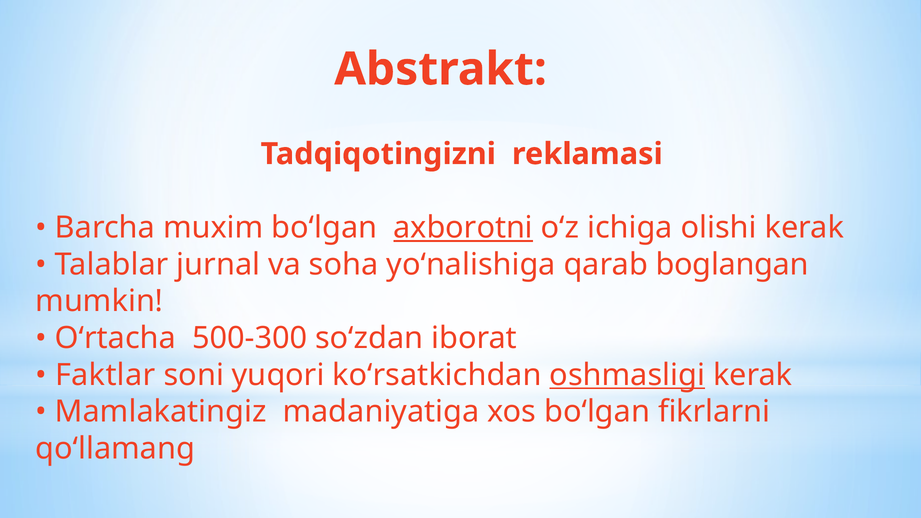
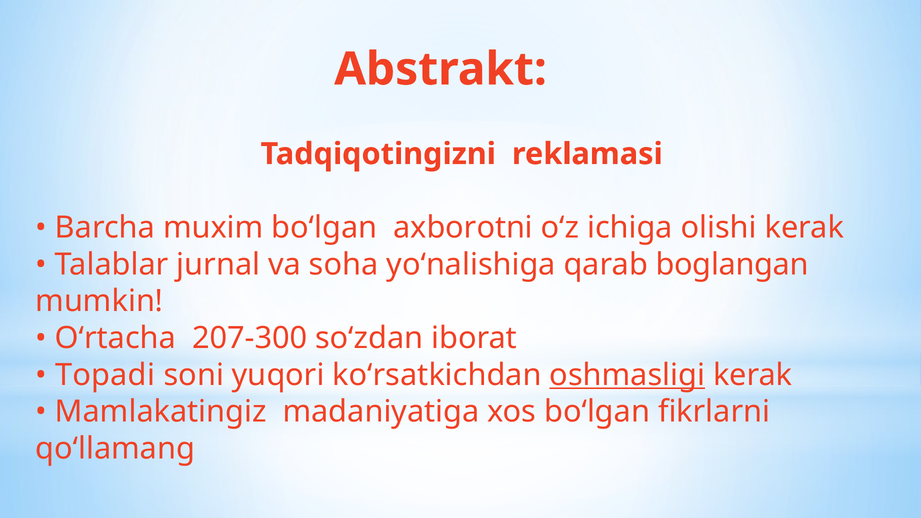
axborotni underline: present -> none (463, 228)
500-300: 500-300 -> 207-300 (250, 338)
Faktlar: Faktlar -> Tоpadi (105, 375)
